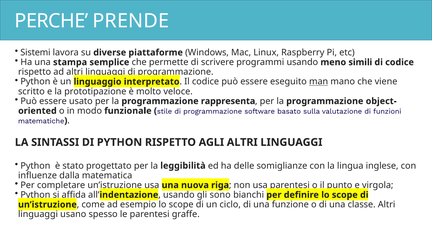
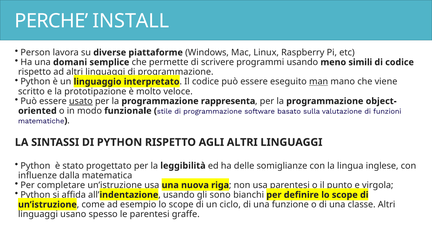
PRENDE: PRENDE -> INSTALL (131, 21)
Sistemi: Sistemi -> Person (35, 53)
stampa: stampa -> domani (70, 62)
usato underline: none -> present (81, 101)
